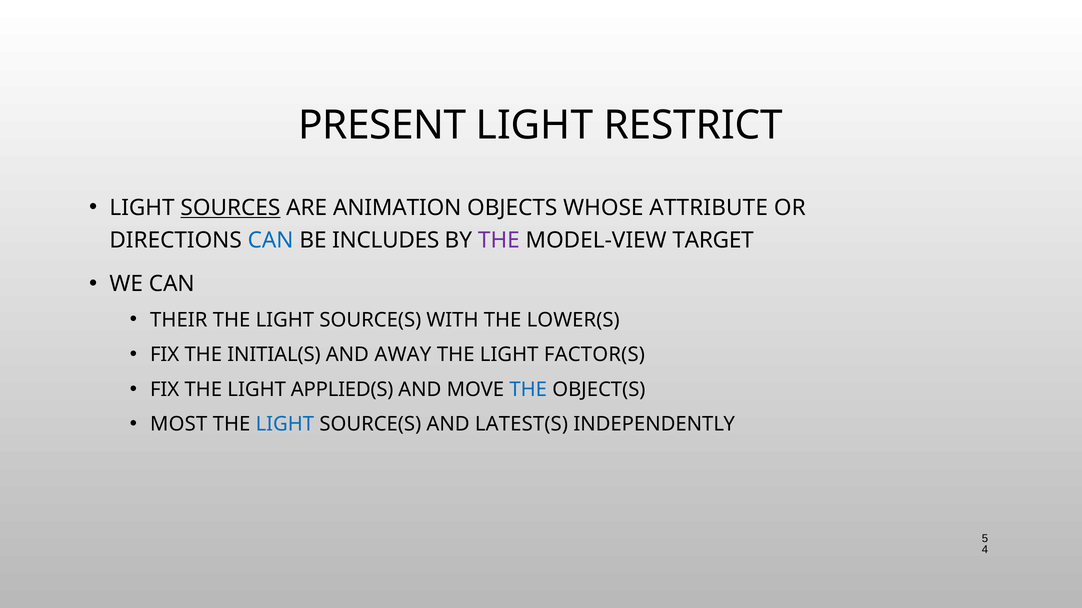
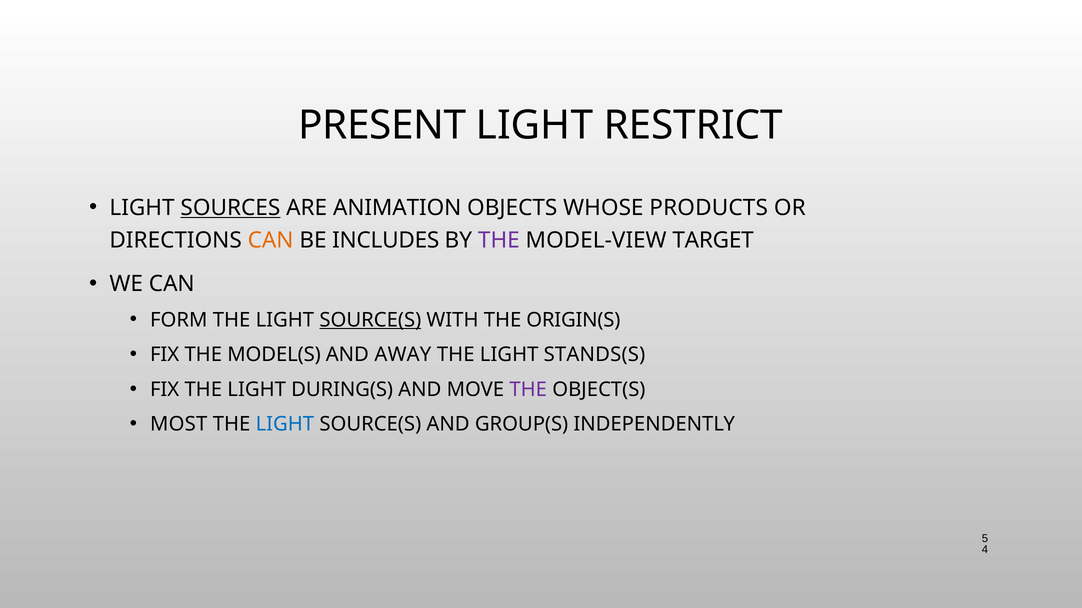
ATTRIBUTE: ATTRIBUTE -> PRODUCTS (709, 208)
CAN colour: blue -> orange (271, 240)
THEIR: THEIR -> FORM (179, 320)
SOURCE(S underline: none -> present (370, 320)
LOWER(S: LOWER(S -> ORIGIN(S (573, 320)
INITIAL(S: INITIAL(S -> MODEL(S (274, 355)
FACTOR(S: FACTOR(S -> STANDS(S (594, 355)
APPLIED(S: APPLIED(S -> DURING(S (342, 390)
THE colour: blue -> purple (528, 390)
LATEST(S: LATEST(S -> GROUP(S (522, 425)
